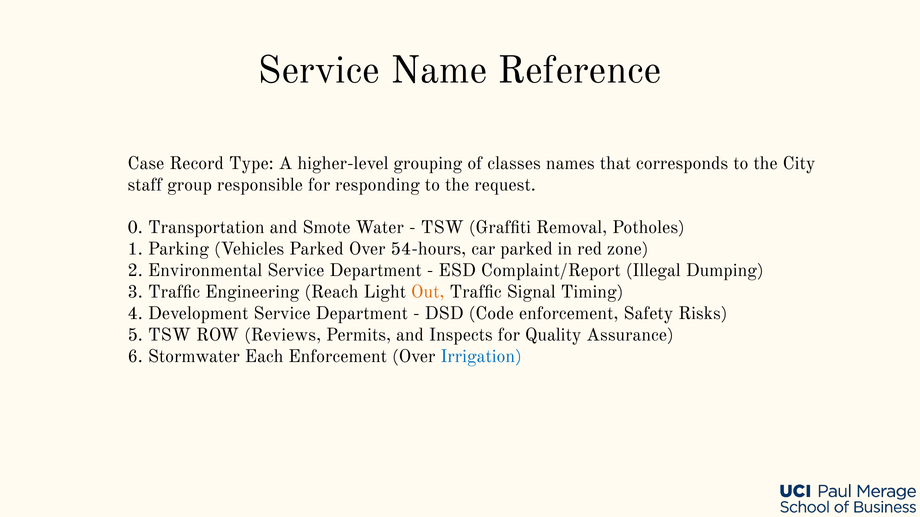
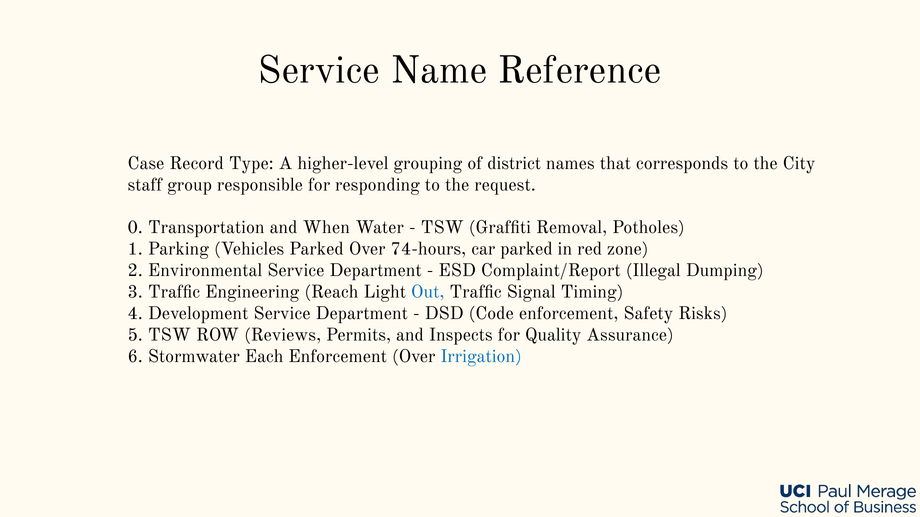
classes: classes -> district (514, 163)
Smote: Smote -> When (326, 228)
54-hours: 54-hours -> 74-hours (428, 249)
Out colour: orange -> blue (428, 292)
